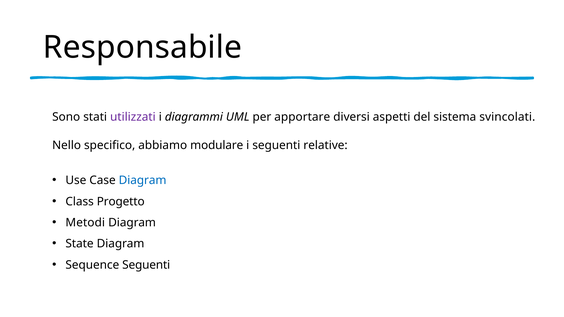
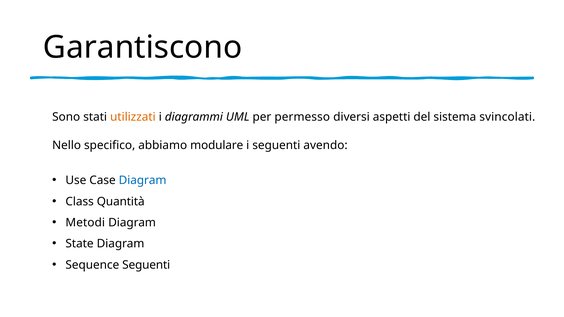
Responsabile: Responsabile -> Garantiscono (143, 47)
utilizzati colour: purple -> orange (133, 117)
apportare: apportare -> permesso (302, 117)
relative: relative -> avendo (325, 145)
Progetto: Progetto -> Quantità (121, 202)
